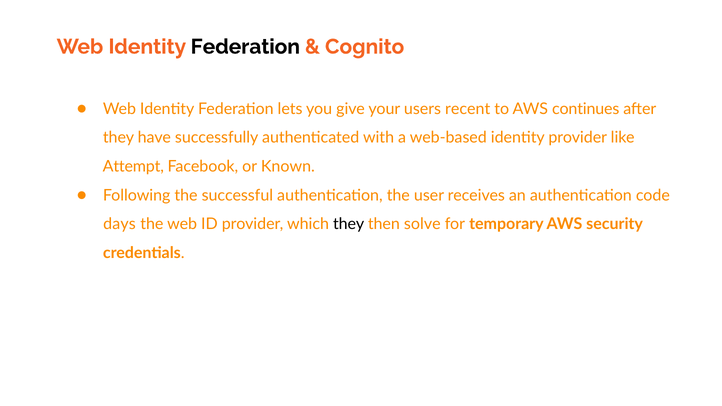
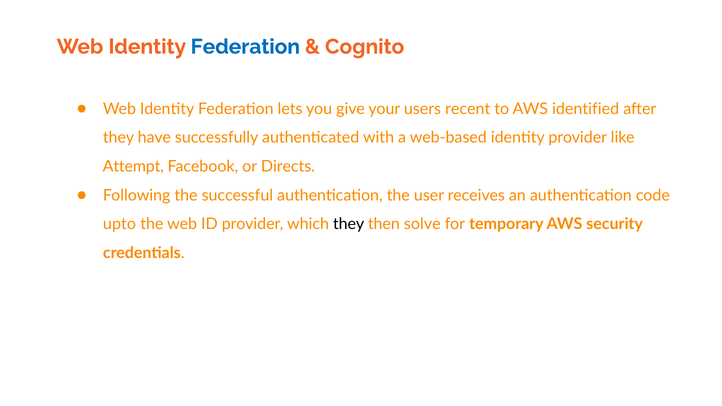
Federation colour: black -> blue (245, 47)
continues: continues -> identified (586, 109)
Known: Known -> Directs (288, 167)
days: days -> upto (120, 224)
